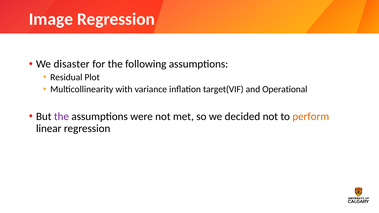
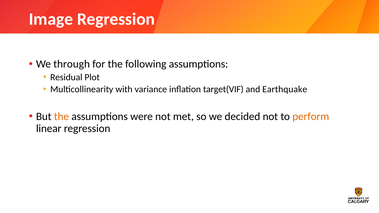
disaster: disaster -> through (72, 64)
Operational: Operational -> Earthquake (285, 89)
the colour: purple -> orange (61, 117)
